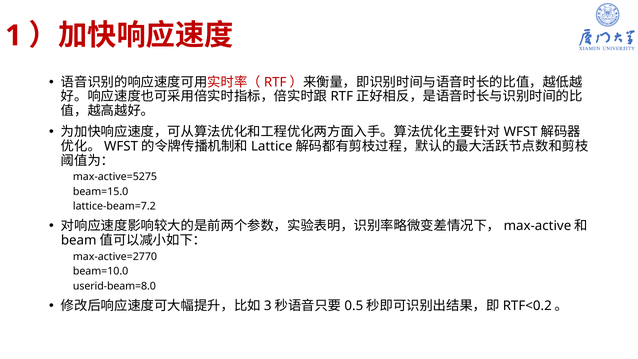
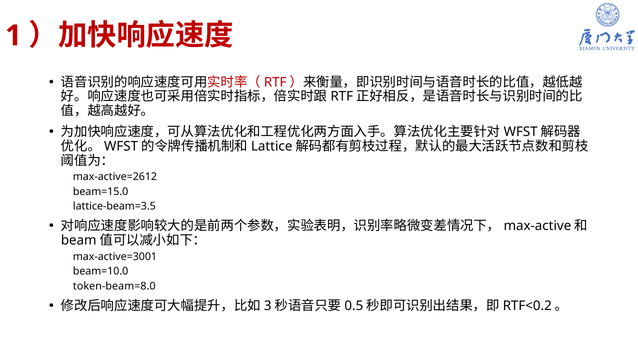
max-active=5275: max-active=5275 -> max-active=2612 (115, 177)
lattice-beam=7.2: lattice-beam=7.2 -> lattice-beam=3.5 (114, 206)
max-active=2770: max-active=2770 -> max-active=3001 (115, 257)
userid-beam=8.0: userid-beam=8.0 -> token-beam=8.0 (114, 286)
